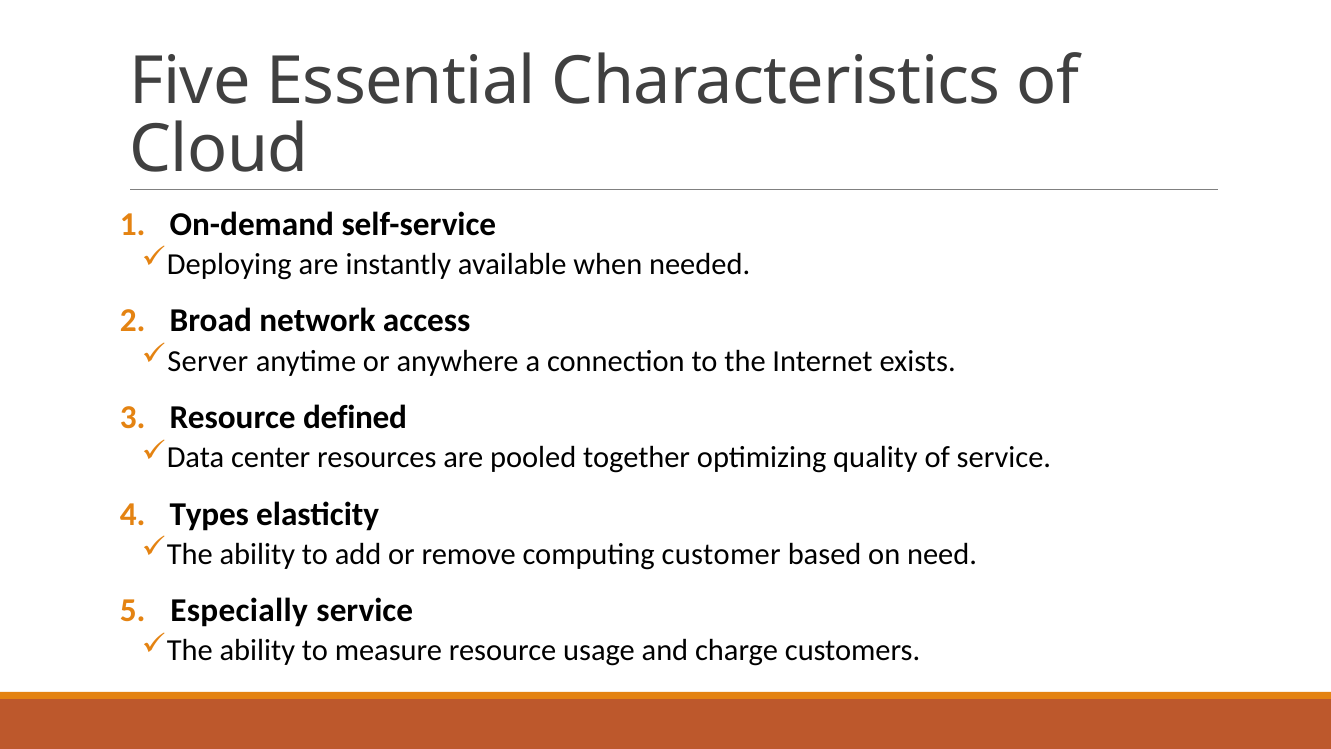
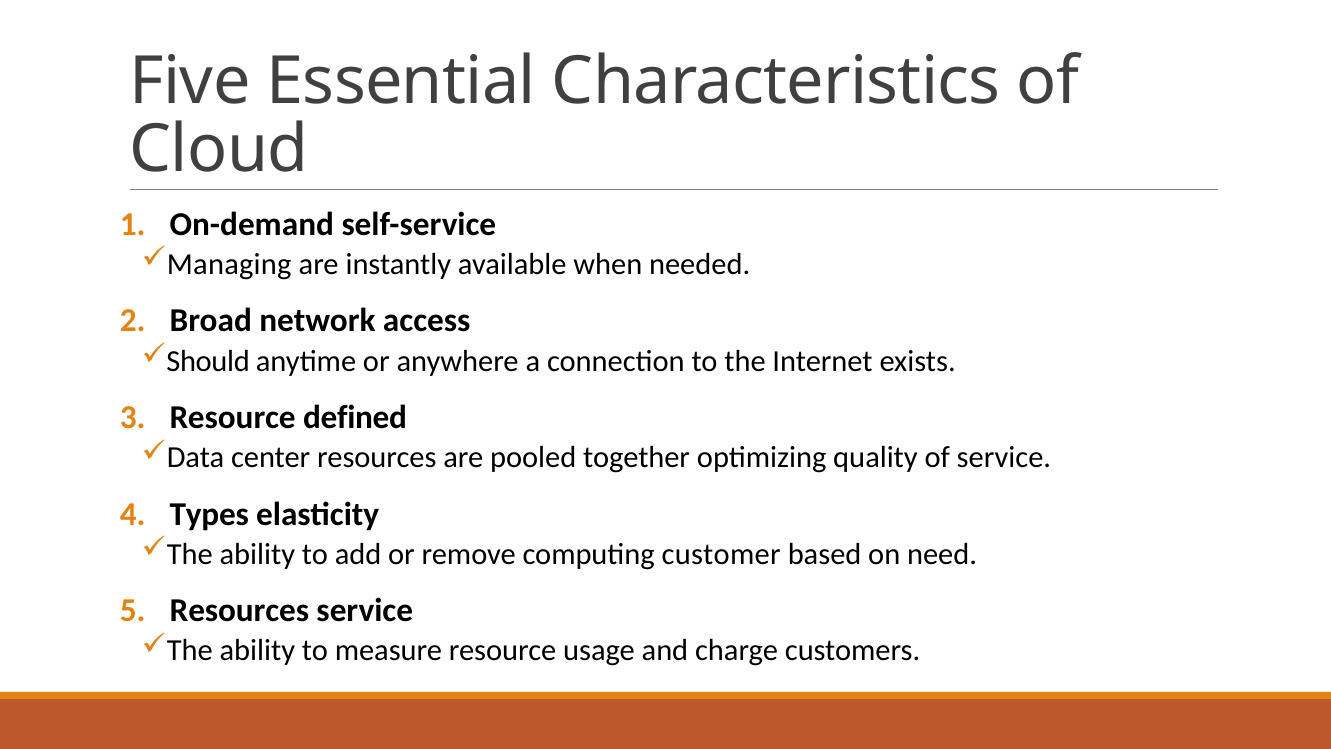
Deploying: Deploying -> Managing (229, 264)
Server: Server -> Should (208, 361)
Especially: Especially -> Resources (239, 611)
